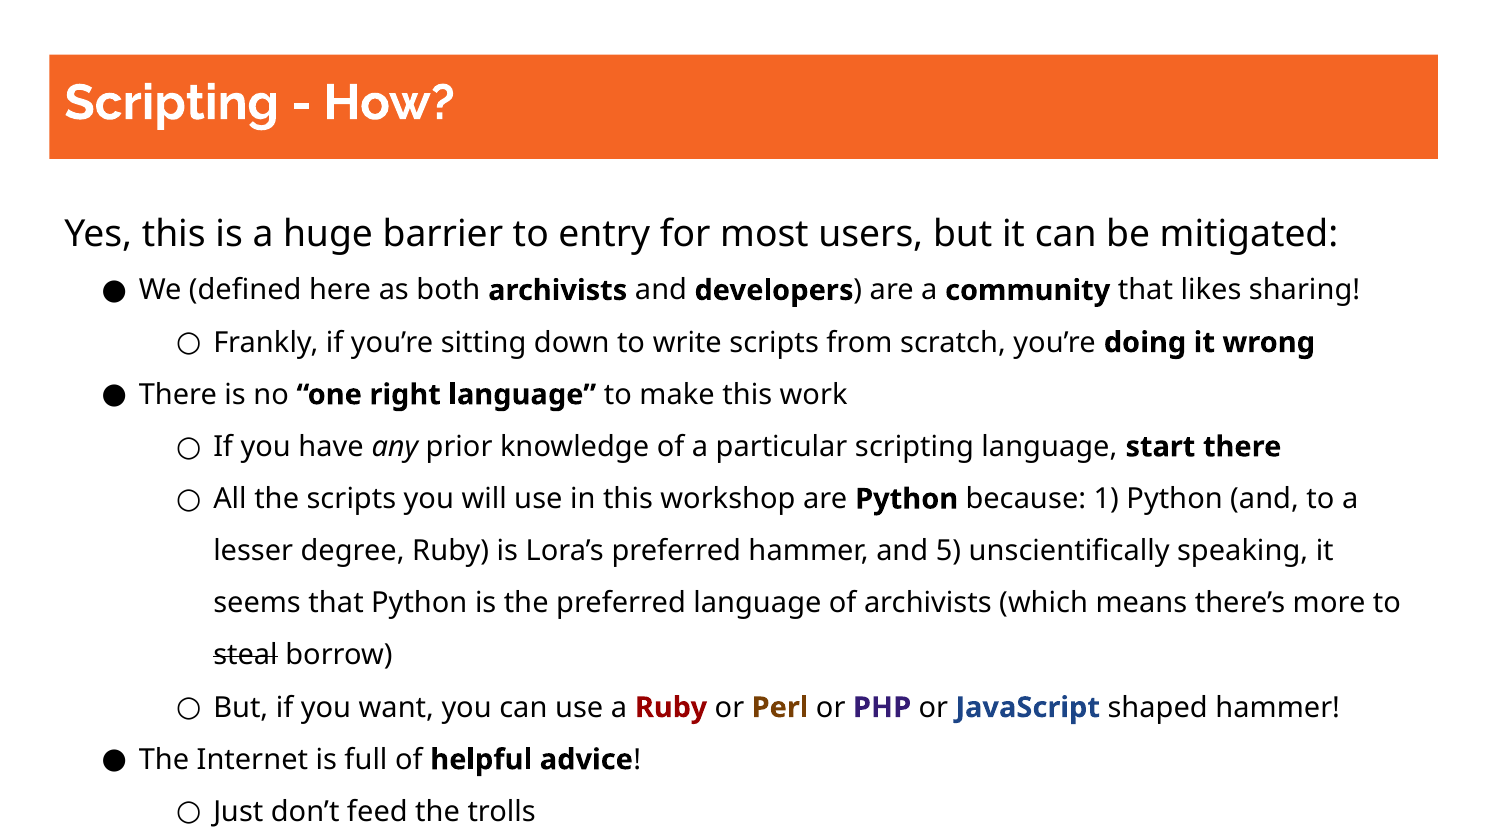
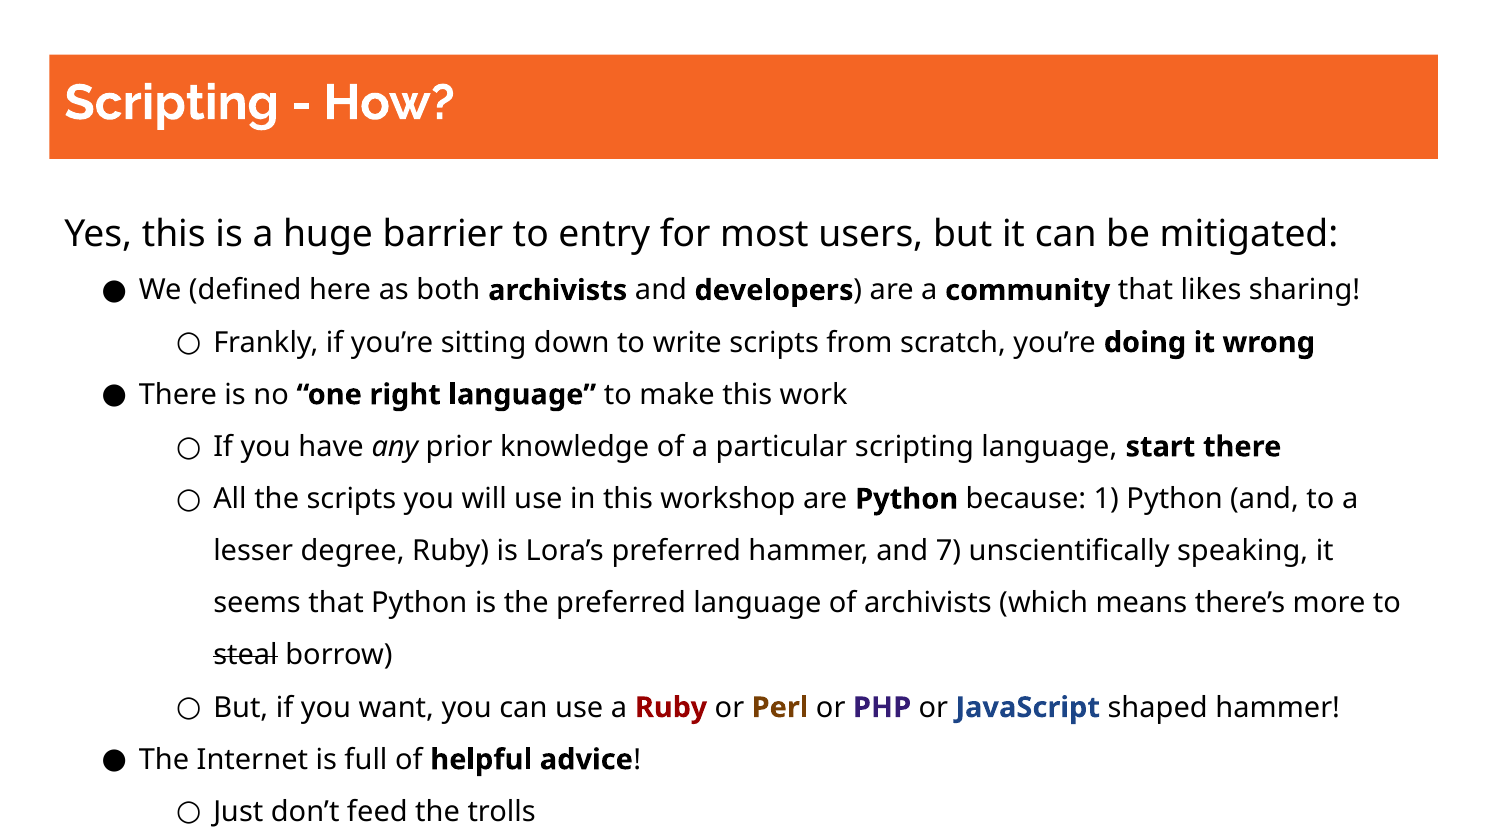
5: 5 -> 7 (948, 551)
